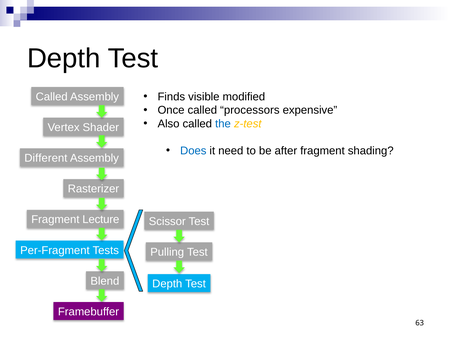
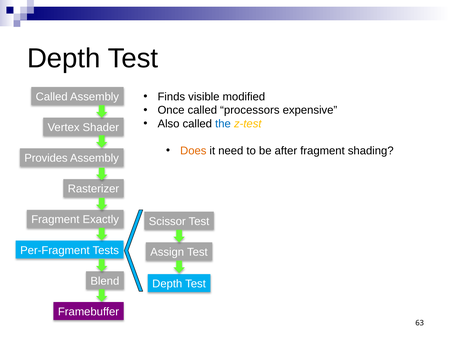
Does colour: blue -> orange (193, 151)
Different: Different -> Provides (46, 158)
Lecture: Lecture -> Exactly (101, 220)
Pulling: Pulling -> Assign (167, 252)
